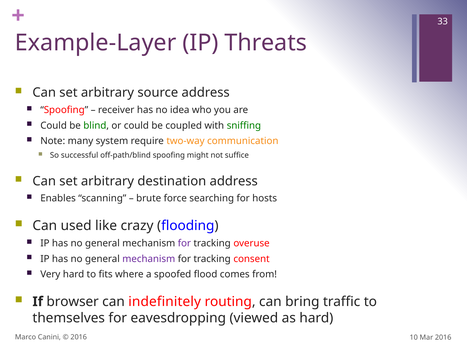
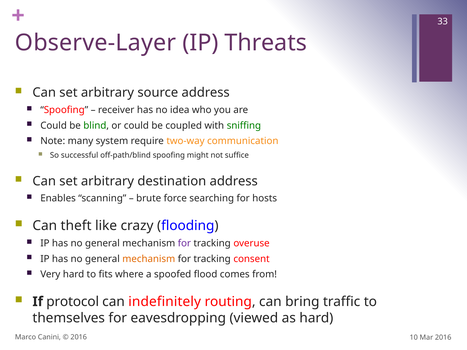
Example-Layer: Example-Layer -> Observe-Layer (96, 43)
used: used -> theft (76, 226)
mechanism colour: purple -> orange (149, 259)
browser: browser -> protocol (73, 302)
